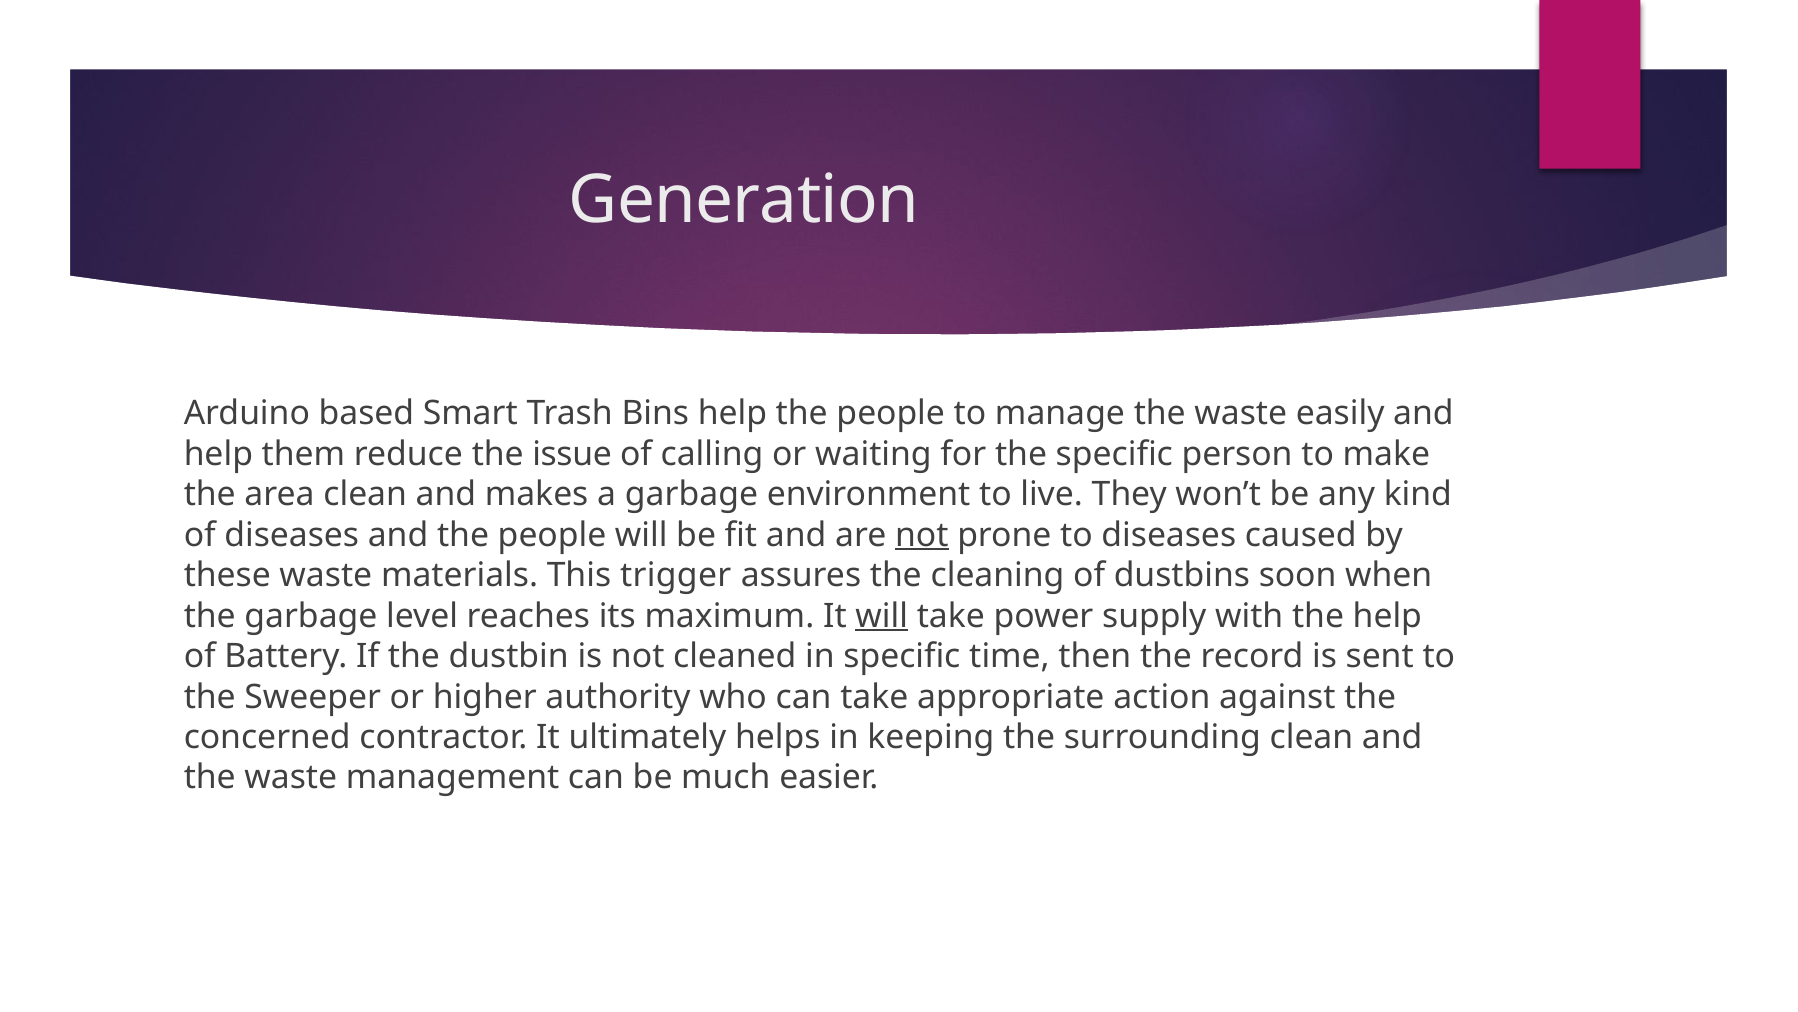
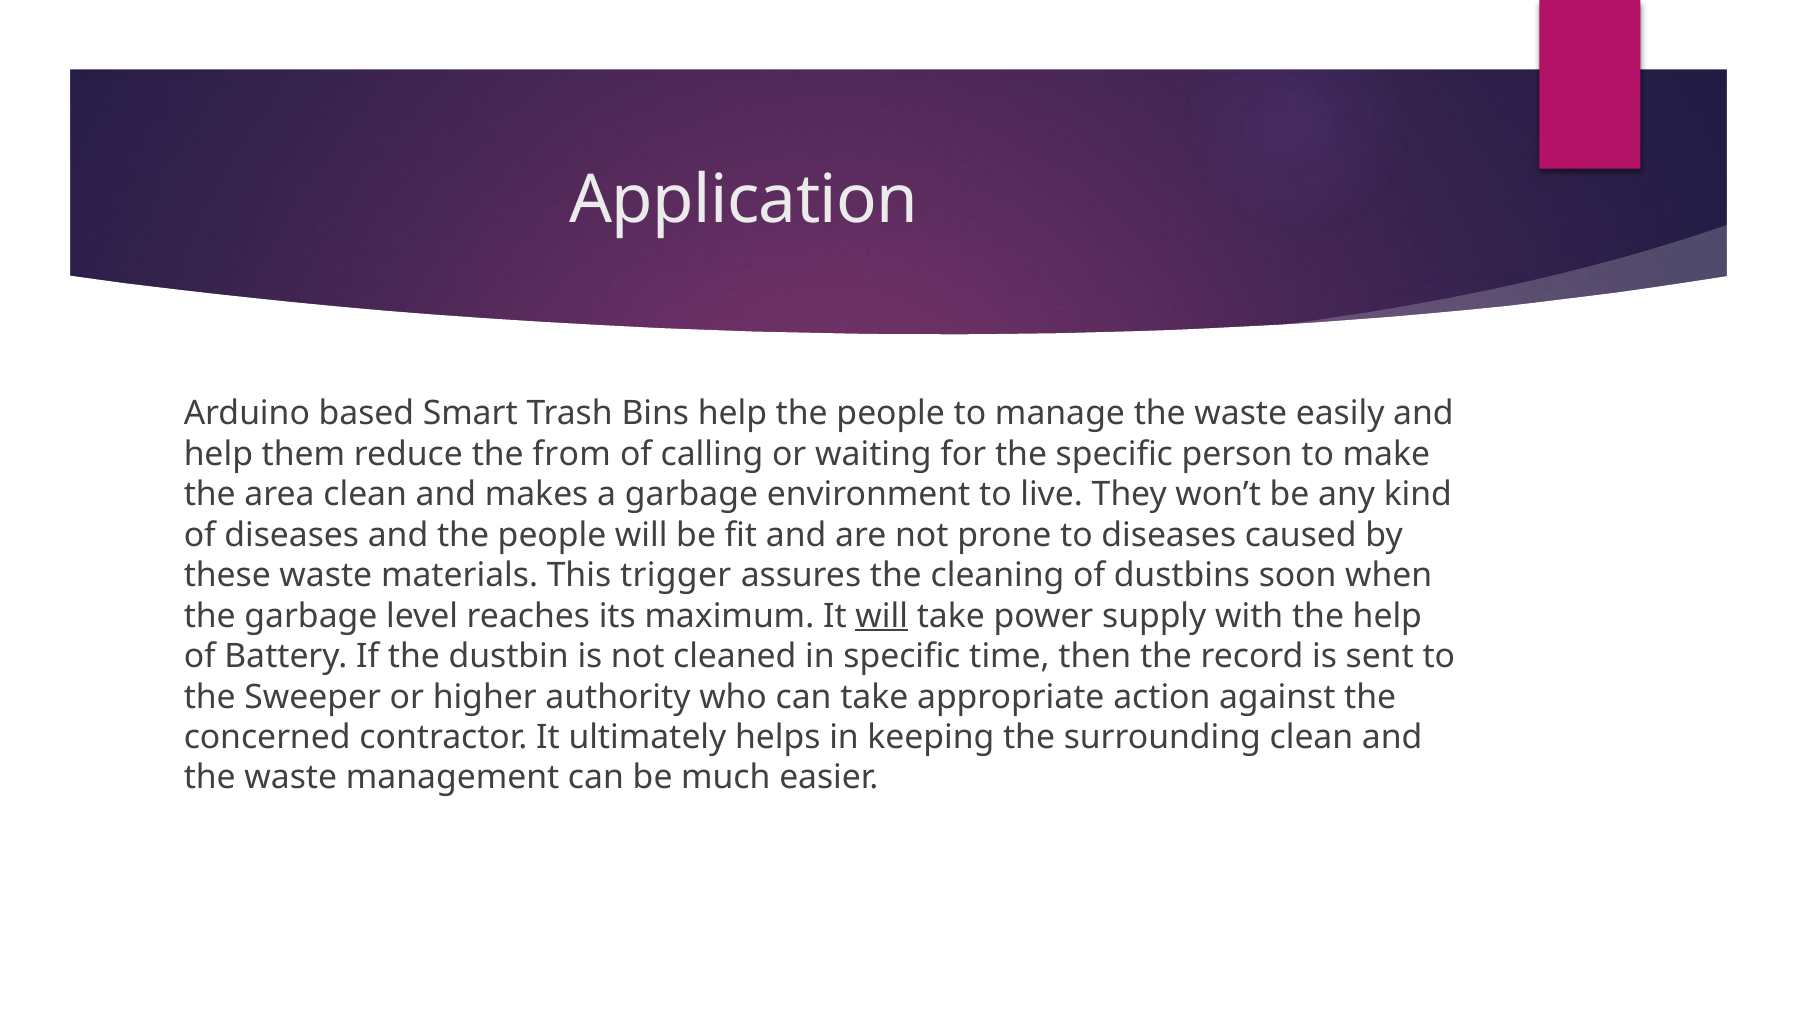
Generation: Generation -> Application (744, 200)
issue: issue -> from (572, 454)
not underline: present -> none (922, 535)
